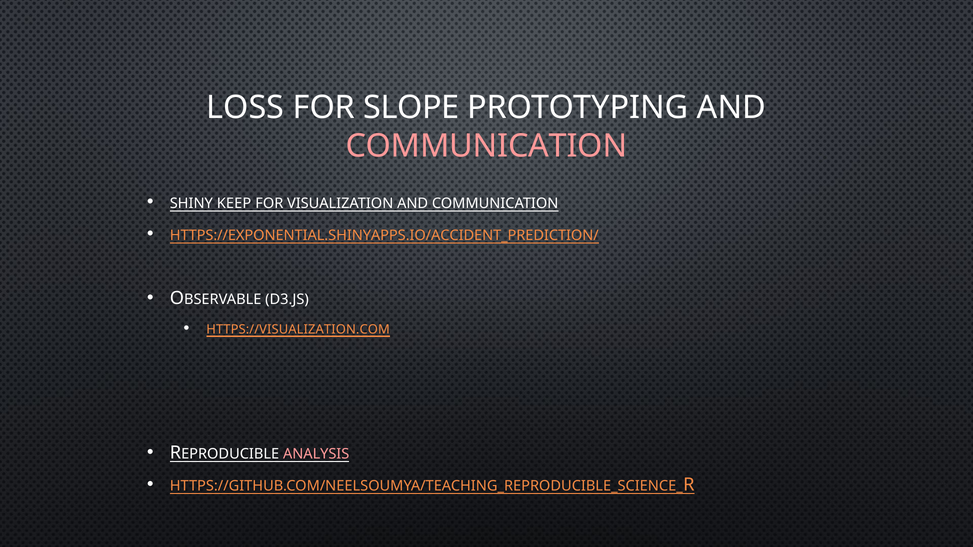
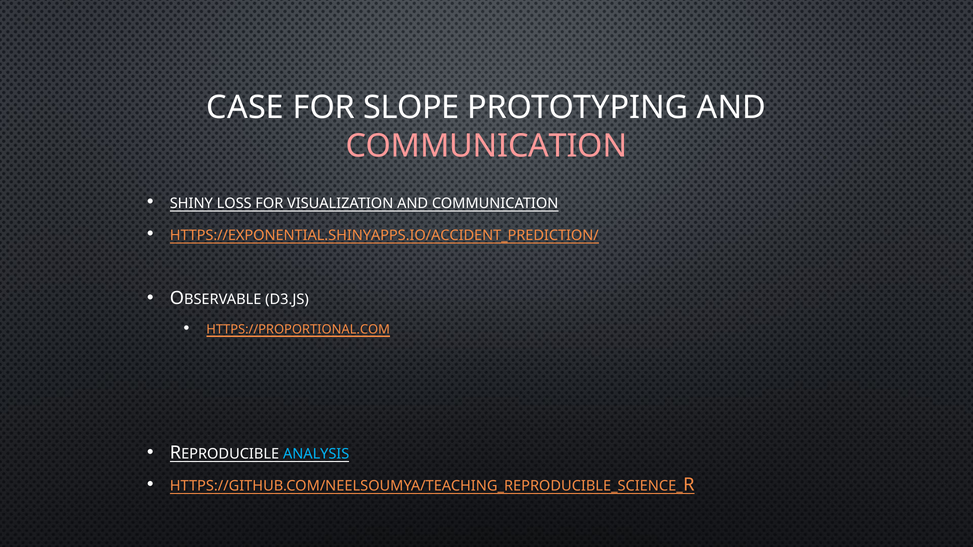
LOSS: LOSS -> CASE (245, 107)
KEEP: KEEP -> LOSS (234, 204)
HTTPS://VISUALIZATION.COM: HTTPS://VISUALIZATION.COM -> HTTPS://PROPORTIONAL.COM (298, 330)
ANALYSIS colour: pink -> light blue (316, 454)
